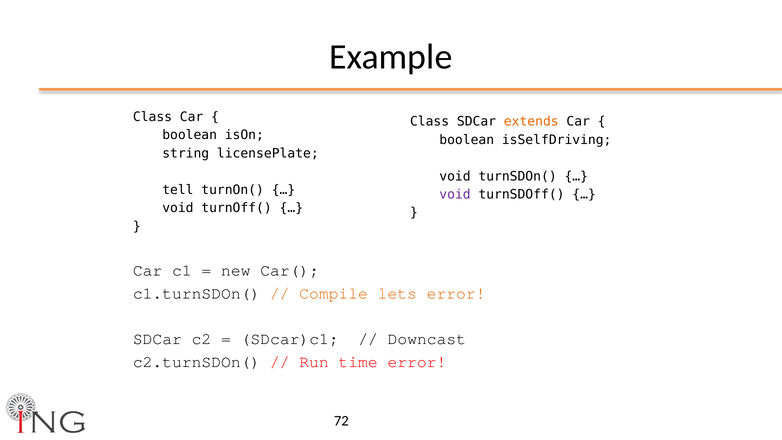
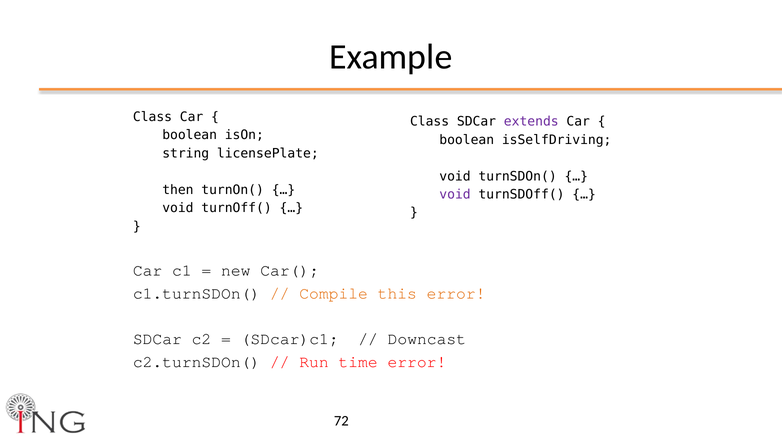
extends colour: orange -> purple (531, 121)
tell: tell -> then (178, 190)
lets: lets -> this (397, 293)
